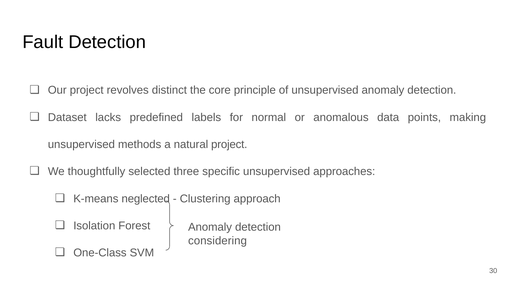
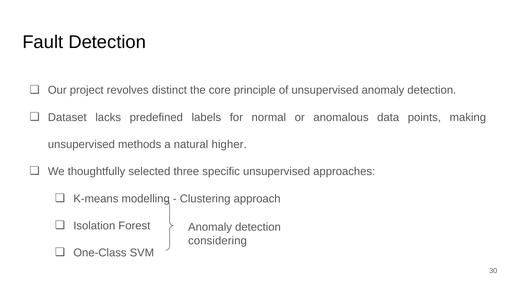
natural project: project -> higher (229, 145)
neglected: neglected -> modelling (146, 199)
